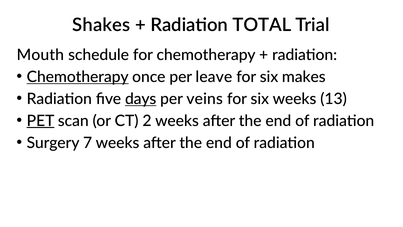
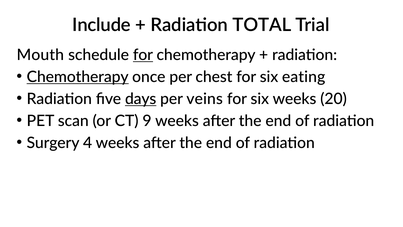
Shakes: Shakes -> Include (101, 25)
for underline: none -> present (143, 55)
leave: leave -> chest (214, 77)
makes: makes -> eating (304, 77)
13: 13 -> 20 (334, 99)
PET underline: present -> none (41, 121)
2: 2 -> 9 (147, 121)
7: 7 -> 4 (88, 143)
